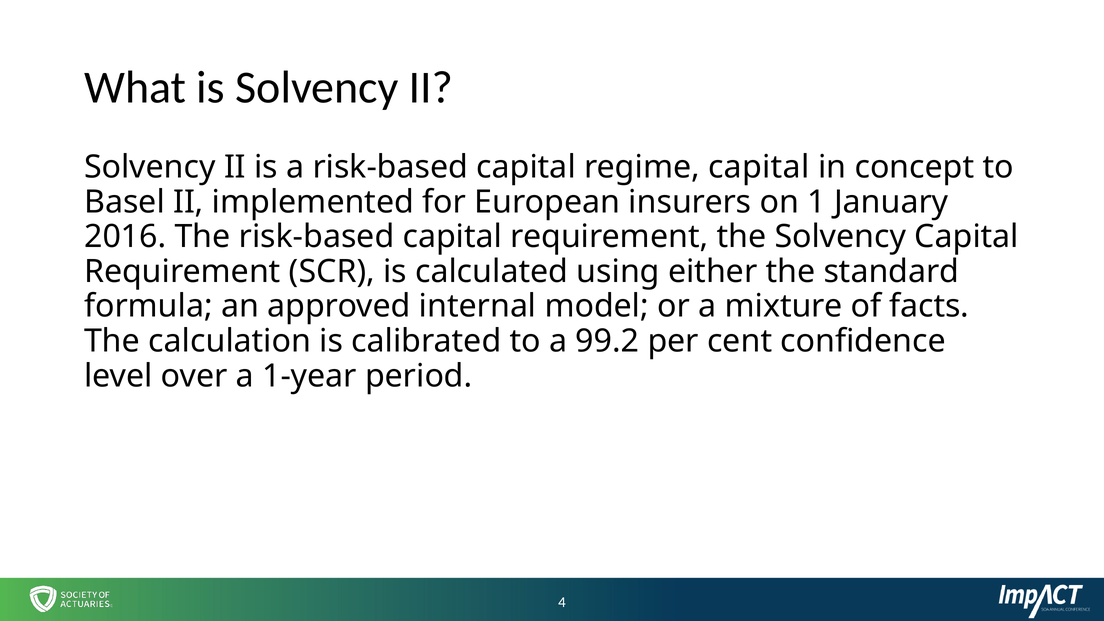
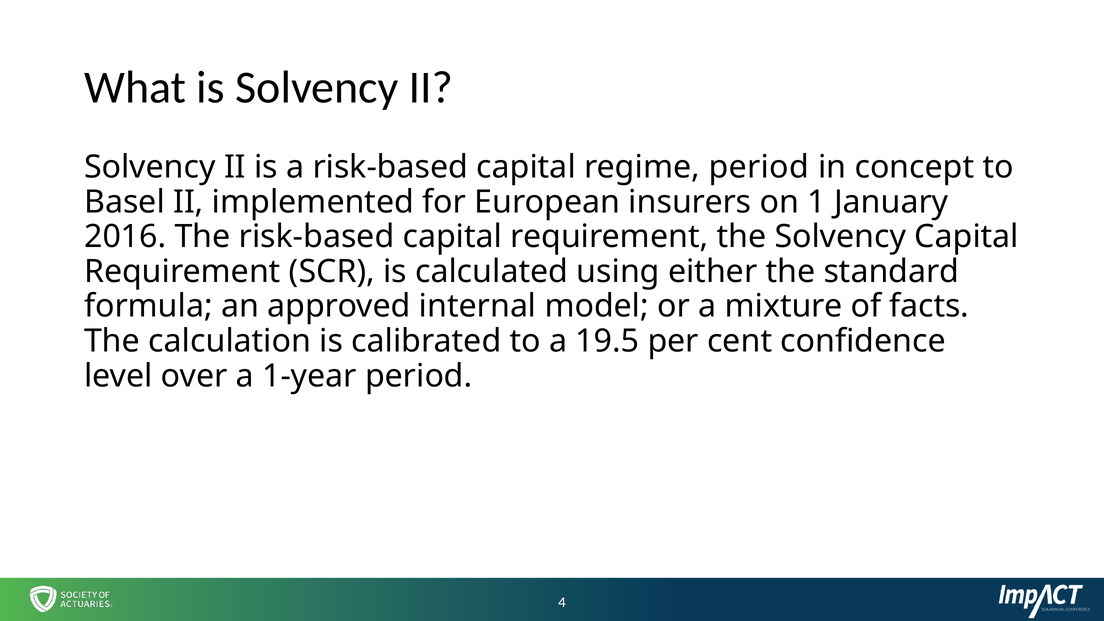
regime capital: capital -> period (759, 167)
99.2: 99.2 -> 19.5 (607, 341)
